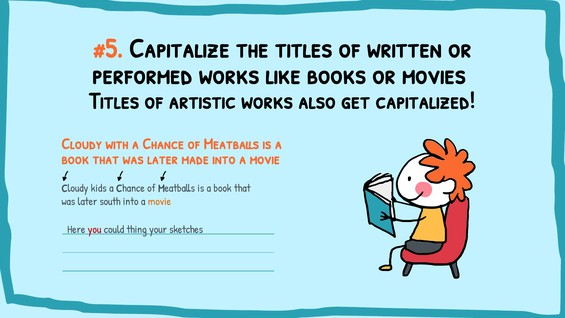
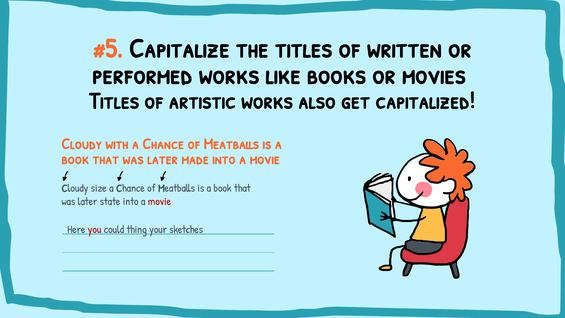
kids: kids -> size (99, 188)
south: south -> state (110, 201)
movie colour: orange -> red (159, 201)
